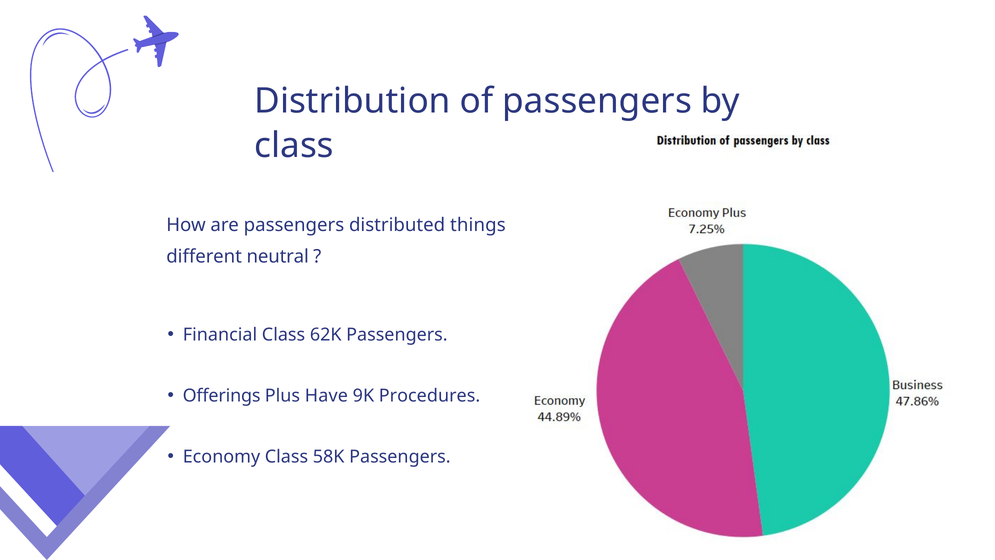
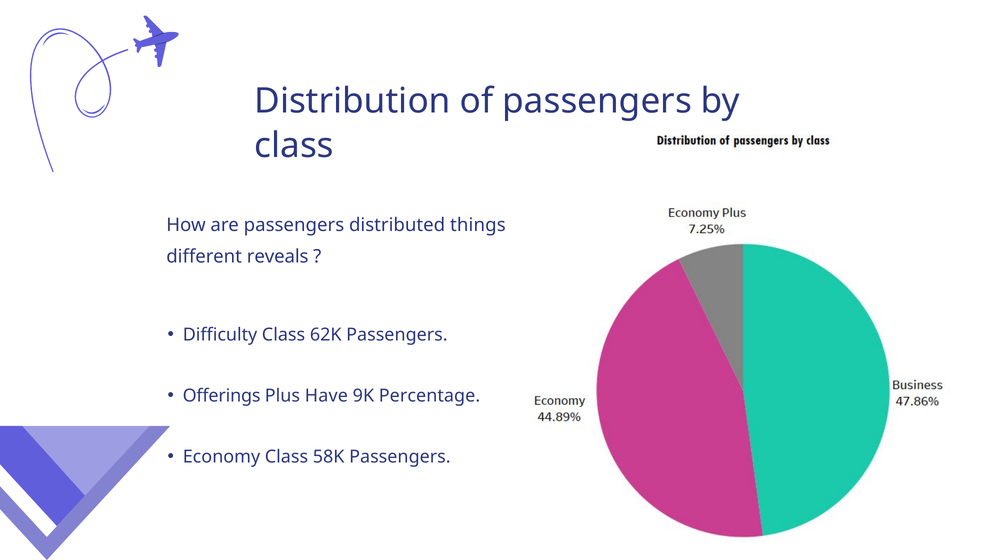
neutral: neutral -> reveals (278, 257)
Financial: Financial -> Difficulty (220, 334)
Procedures: Procedures -> Percentage (430, 395)
